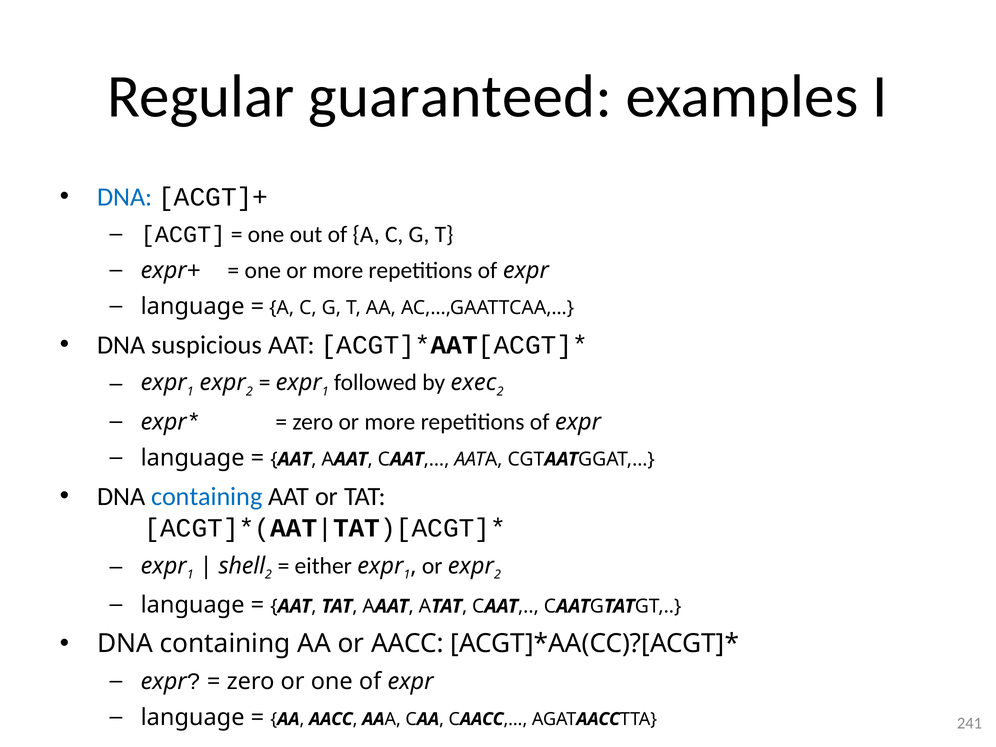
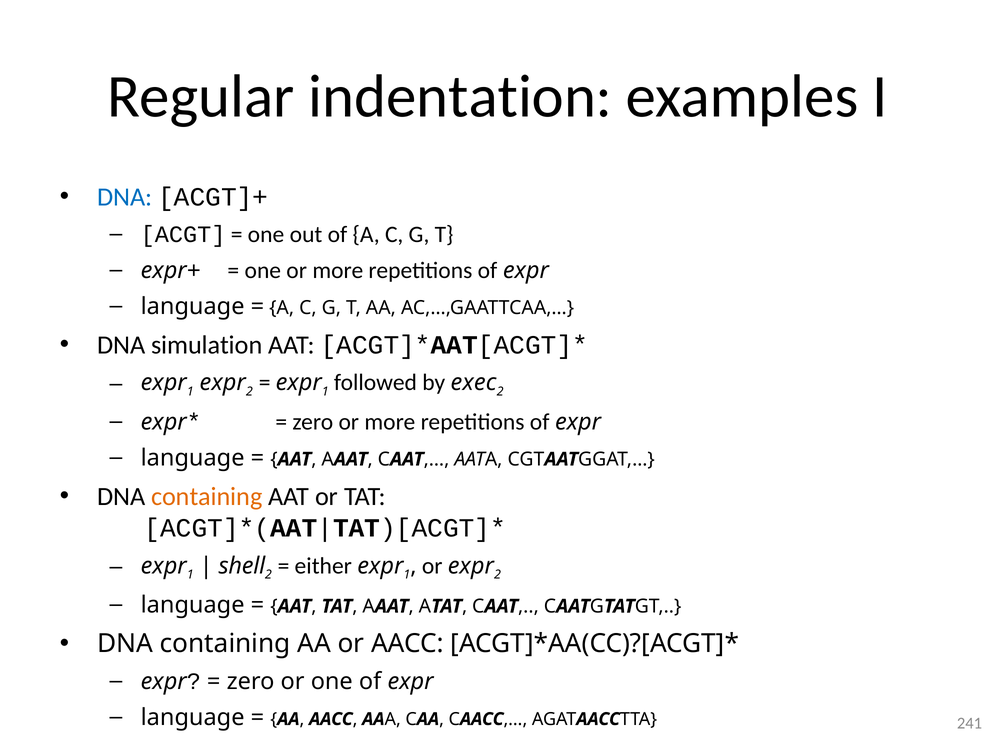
guaranteed: guaranteed -> indentation (460, 96)
suspicious: suspicious -> simulation (207, 345)
containing colour: blue -> orange (207, 497)
